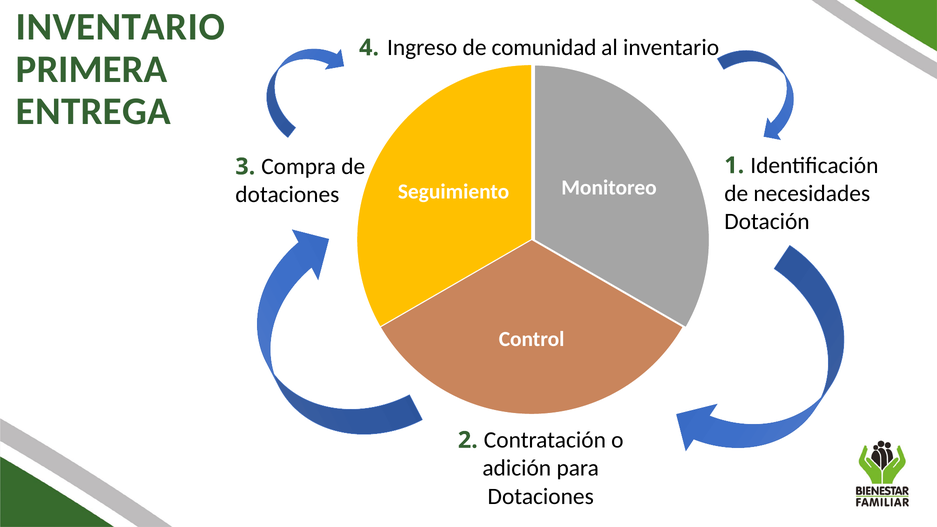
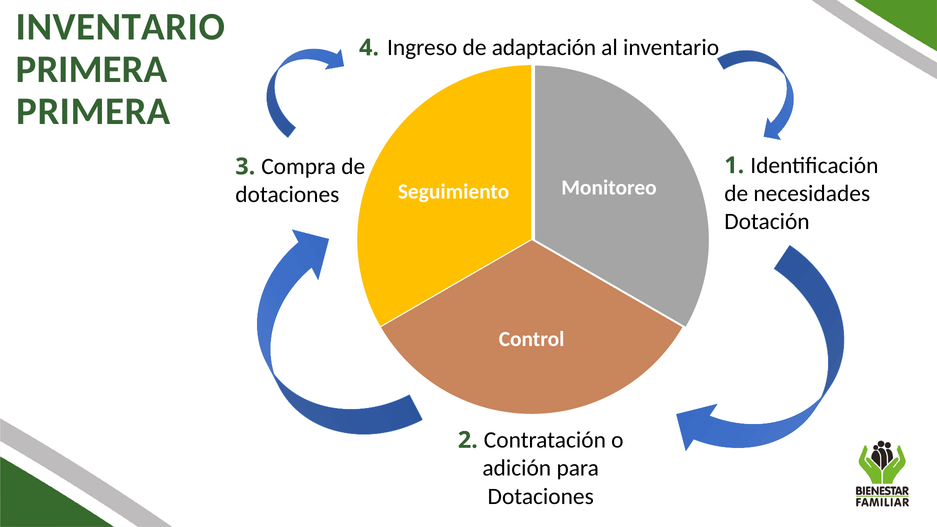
comunidad: comunidad -> adaptación (544, 48)
ENTREGA: ENTREGA -> PRIMERA (93, 111)
